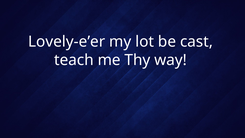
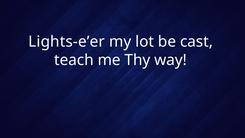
Lovely-e’er: Lovely-e’er -> Lights-e’er (67, 42)
